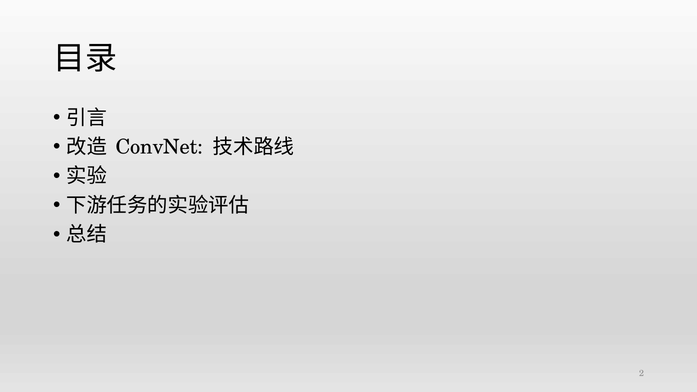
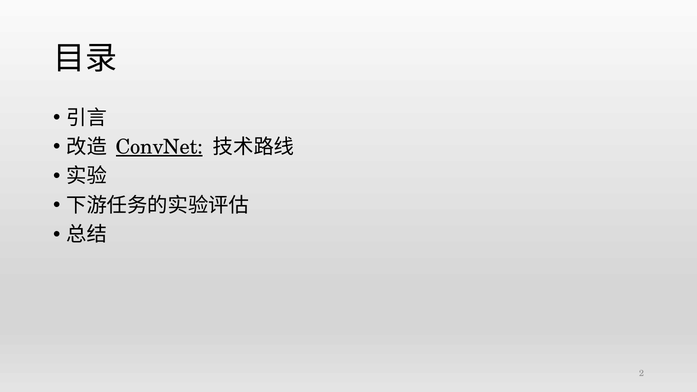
ConvNet underline: none -> present (159, 147)
